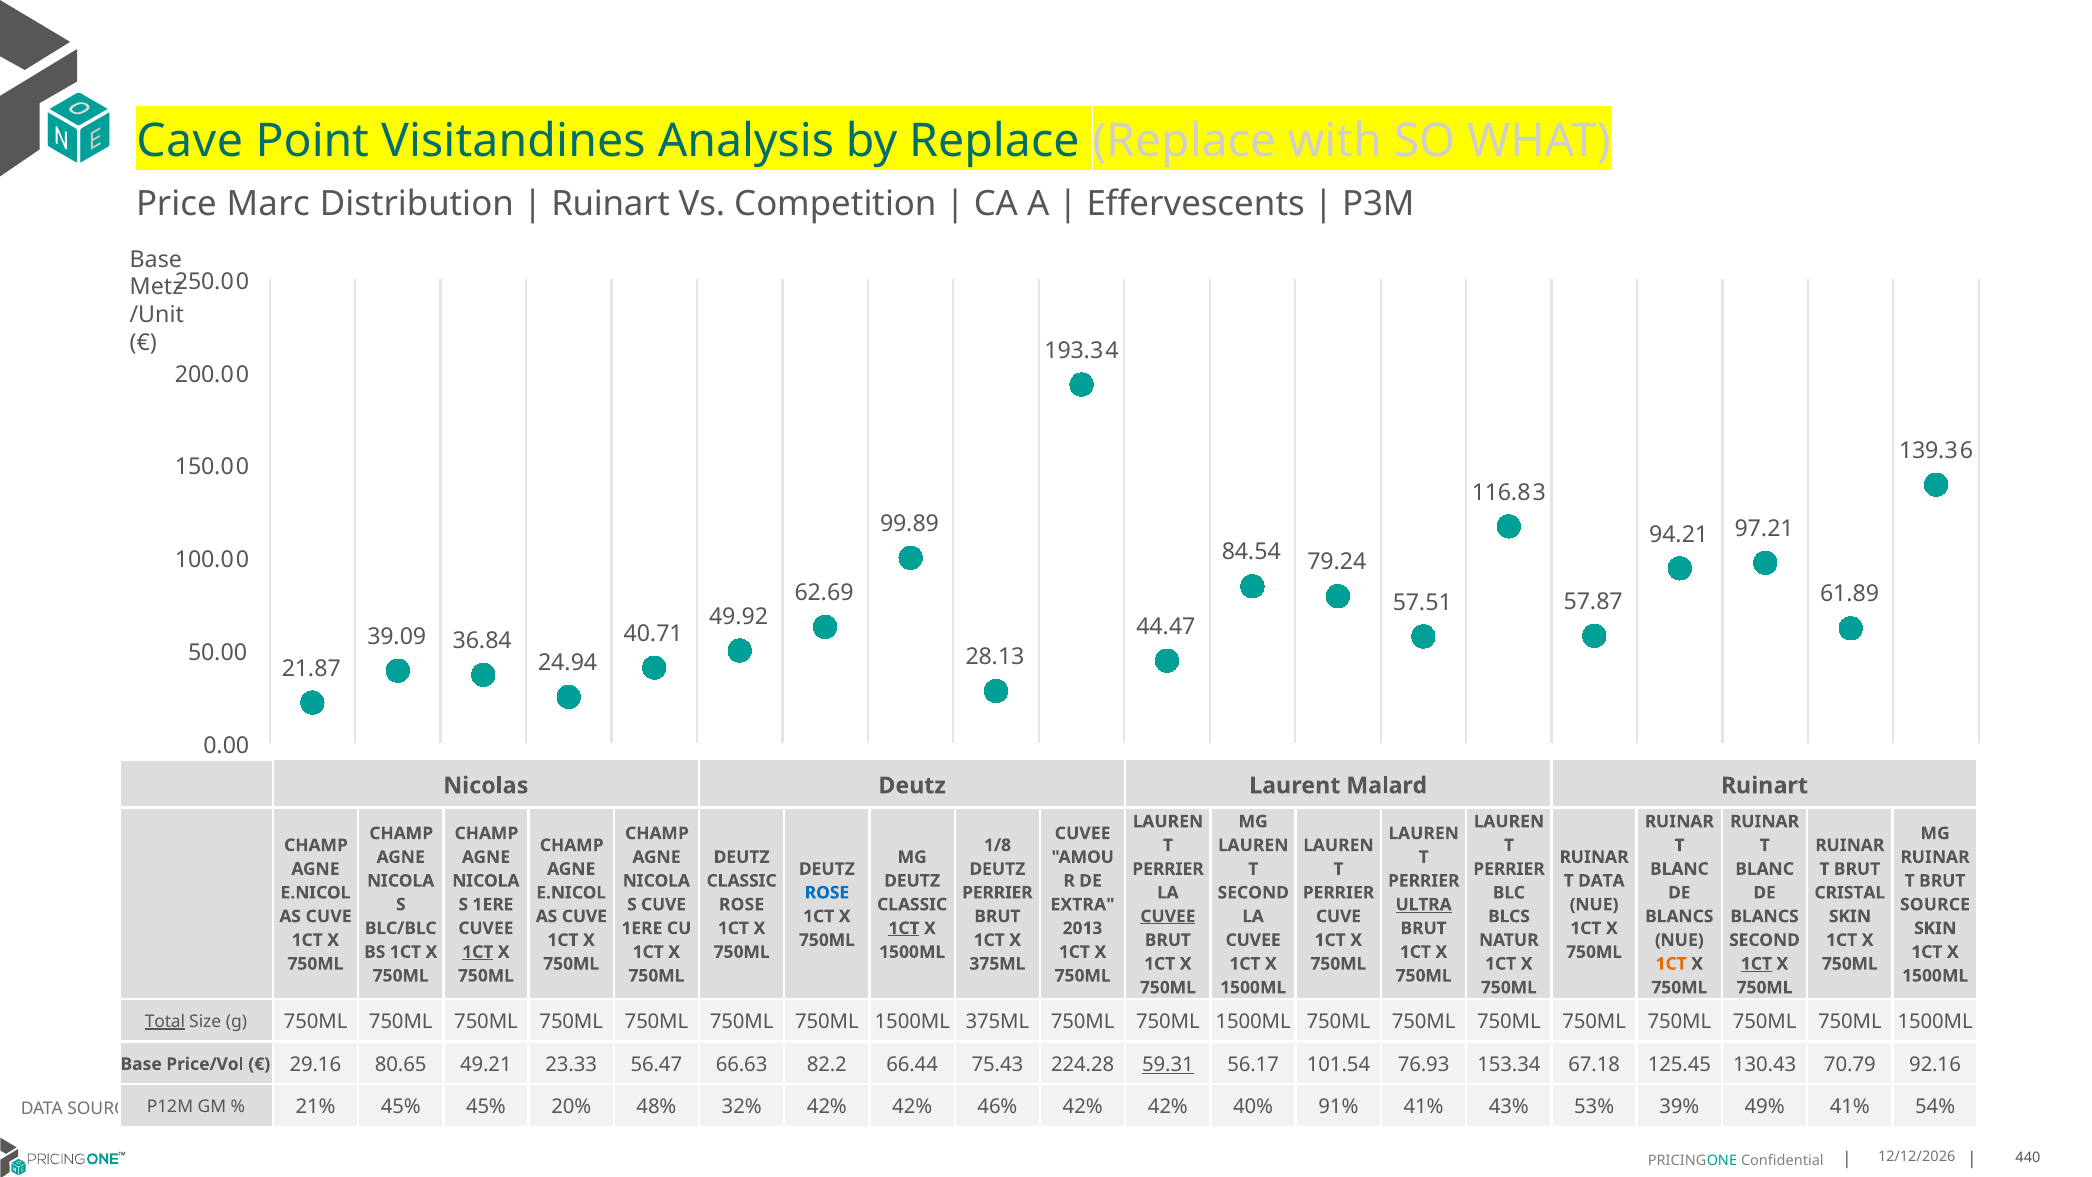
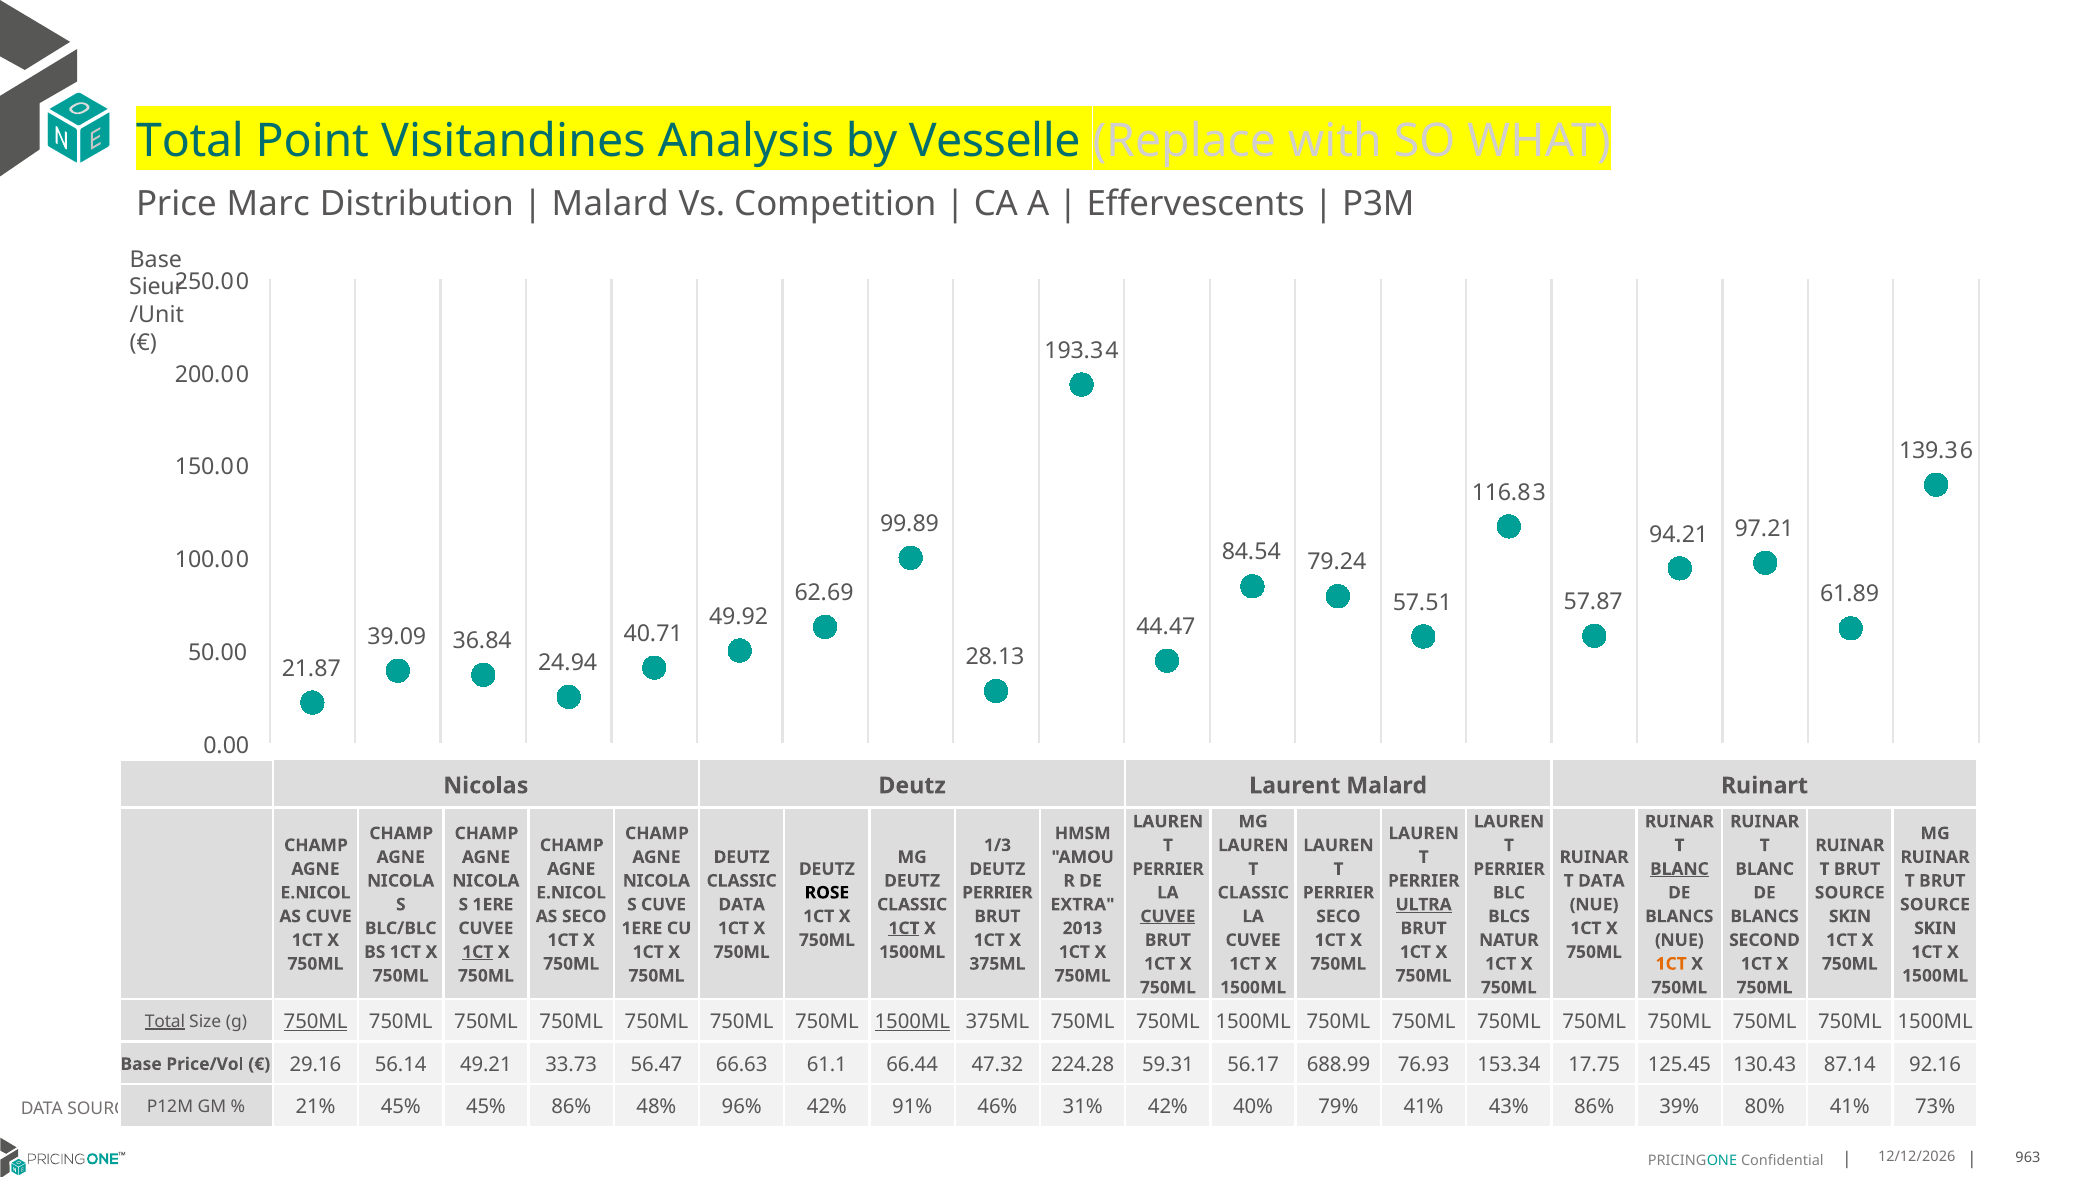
Cave: Cave -> Total (190, 141)
by Replace: Replace -> Vesselle (995, 141)
Ruinart: Ruinart -> Malard (610, 204)
Metz: Metz -> Sieur (157, 287)
CUVEE: CUVEE -> HMSM (1083, 833)
1/8: 1/8 -> 1/3 (998, 845)
BLANC underline: none -> present (1679, 869)
ROSE colour: blue -> black (827, 893)
SECOND: SECOND -> CLASSIC (1253, 893)
CRISTAL: CRISTAL -> SOURCE (1850, 893)
ROSE: ROSE -> DATA (742, 904)
CUVE: CUVE -> SECO (584, 916)
CUVE: CUVE -> SECO (1338, 916)
1CT underline: present -> none (1756, 964)
750ML underline: none -> present (316, 1022)
1500ML underline: none -> present (912, 1022)
80.65: 80.65 -> 56.14 (401, 1064)
23.33: 23.33 -> 33.73 (571, 1064)
82.2: 82.2 -> 61.1 (827, 1064)
75.43: 75.43 -> 47.32 (997, 1064)
59.31 underline: present -> none (1168, 1064)
101.54: 101.54 -> 688.99 (1339, 1064)
67.18: 67.18 -> 17.75 (1594, 1064)
70.79: 70.79 -> 87.14 (1850, 1064)
20%: 20% -> 86% (571, 1107)
32%: 32% -> 96% (742, 1107)
42%: 42% -> 91% (912, 1107)
46% 42%: 42% -> 31% (1083, 1107)
91%: 91% -> 79% (1338, 1107)
43% 53%: 53% -> 86% (1594, 1107)
49%: 49% -> 80% (1765, 1107)
54%: 54% -> 73% (1935, 1107)
440: 440 -> 963 (2028, 1157)
